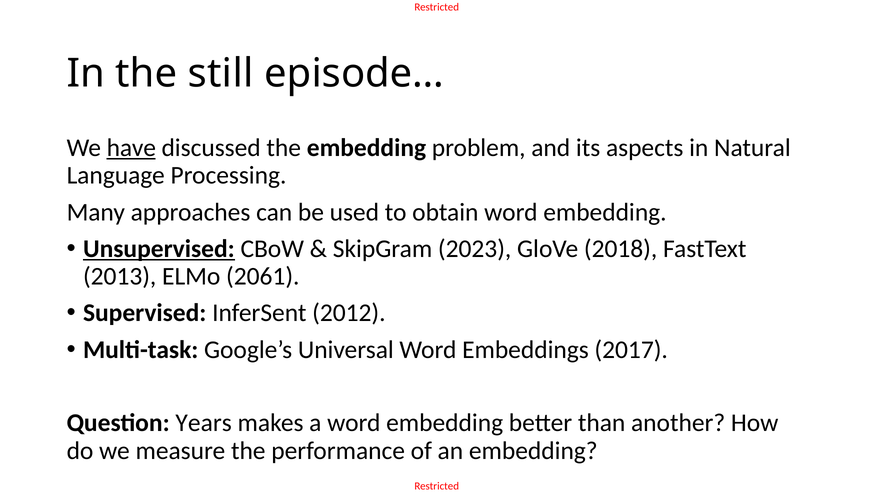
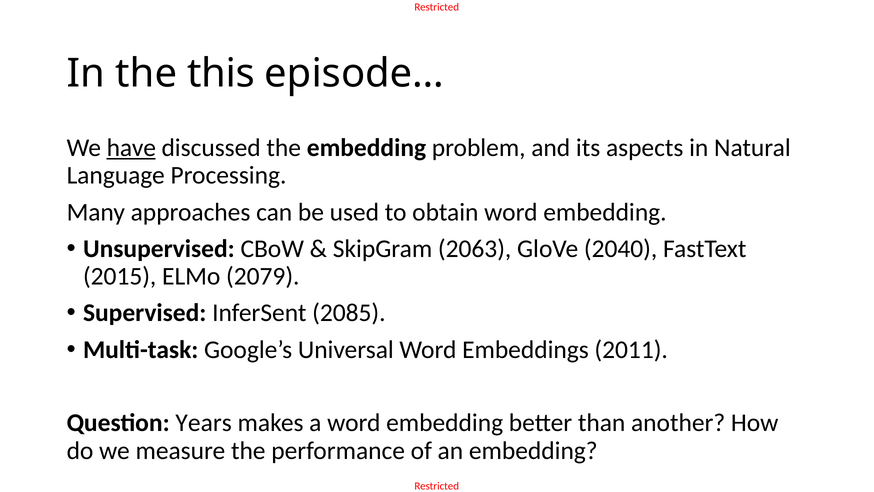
still: still -> this (221, 73)
Unsupervised underline: present -> none (159, 249)
2023: 2023 -> 2063 (475, 249)
2018: 2018 -> 2040 (621, 249)
2013: 2013 -> 2015 (120, 276)
2061: 2061 -> 2079 (263, 276)
2012: 2012 -> 2085 (349, 313)
2017: 2017 -> 2011 (631, 349)
